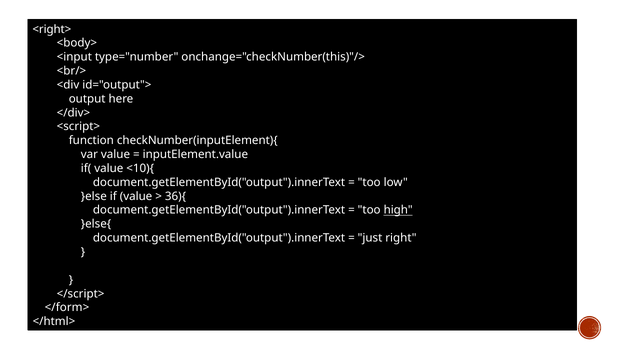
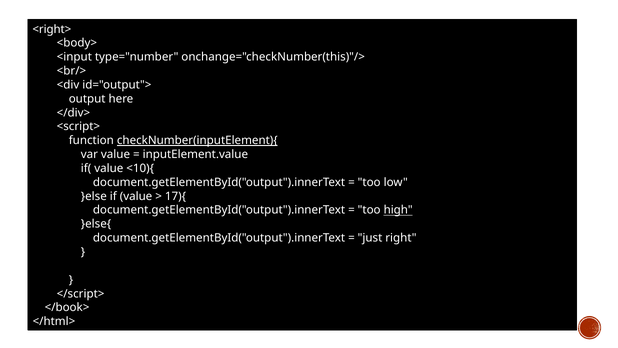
checkNumber(inputElement){ underline: none -> present (197, 140)
36){: 36){ -> 17){ (175, 196)
</form>: </form> -> </book> (67, 307)
